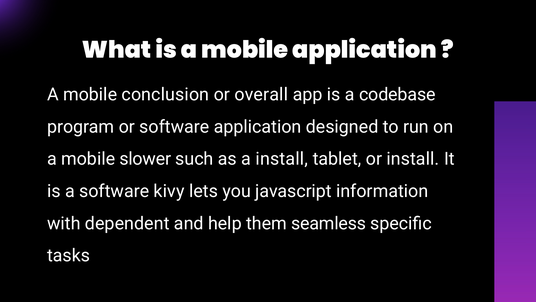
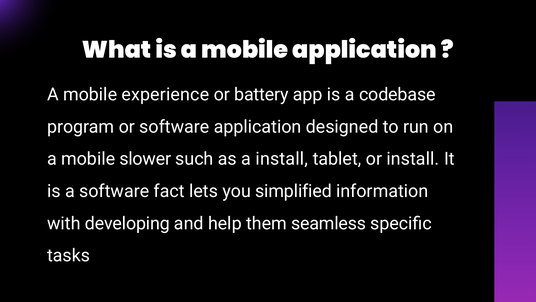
conclusion: conclusion -> experience (165, 94)
overall: overall -> battery (261, 94)
kivy: kivy -> fact (169, 191)
javascript: javascript -> simplified (294, 191)
dependent: dependent -> developing (127, 223)
